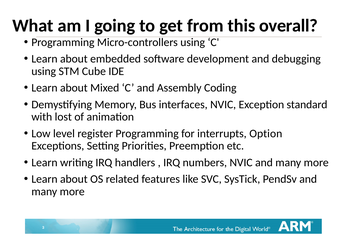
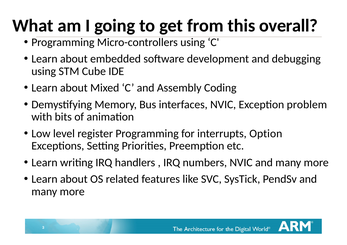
standard: standard -> problem (307, 105)
lost: lost -> bits (63, 117)
